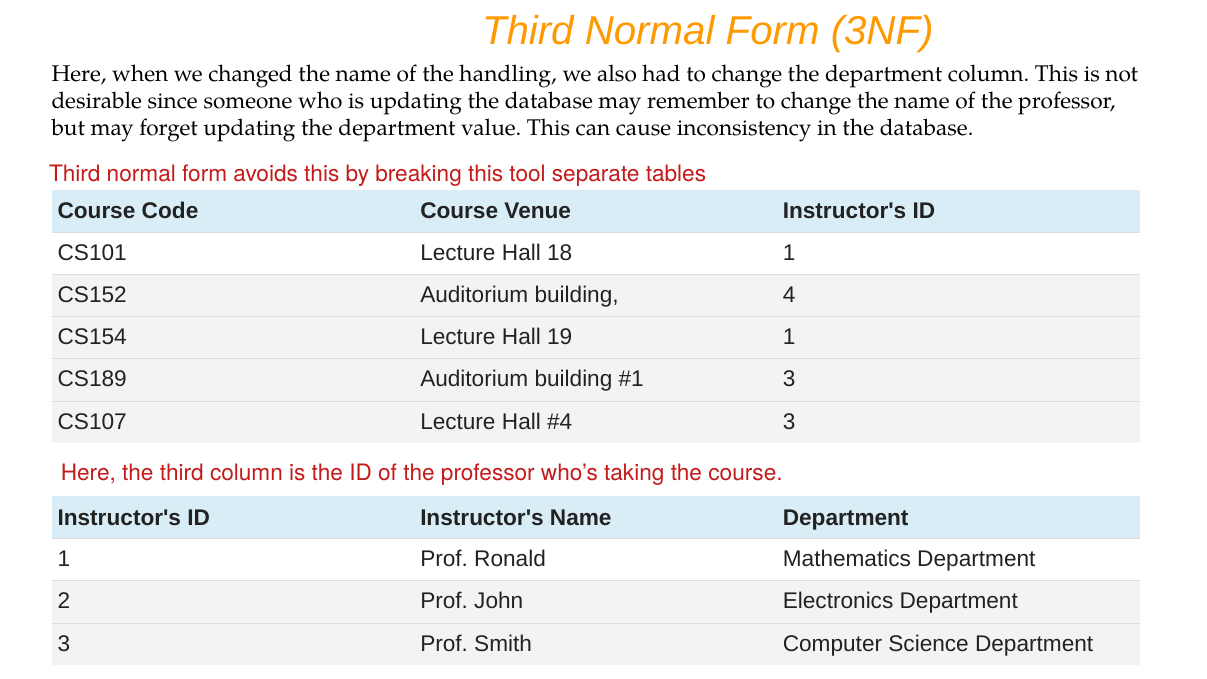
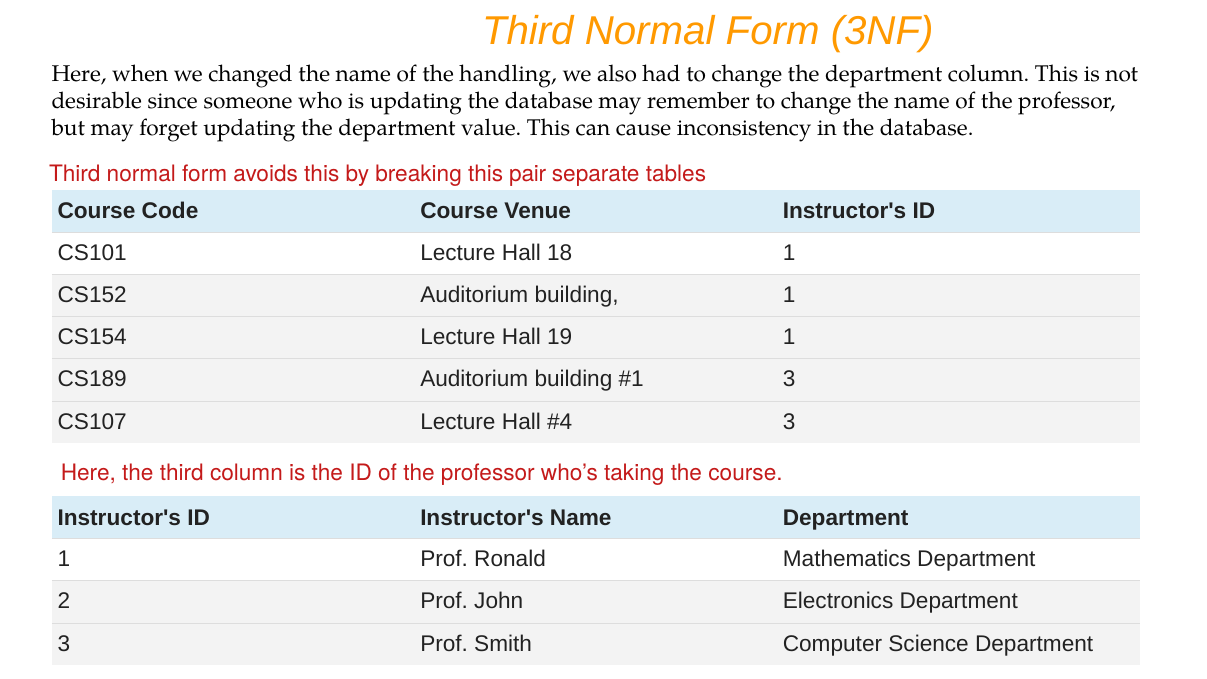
tool: tool -> pair (528, 174)
building 4: 4 -> 1 (789, 295)
